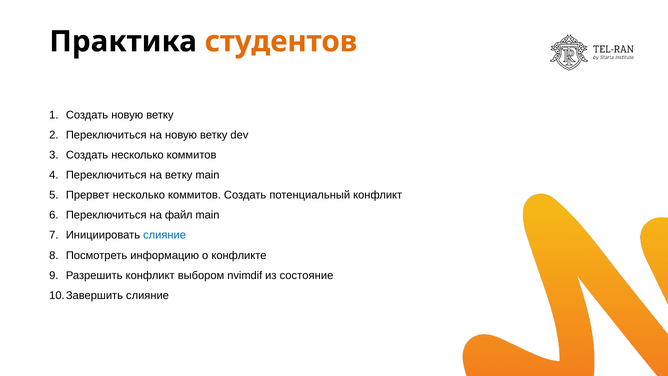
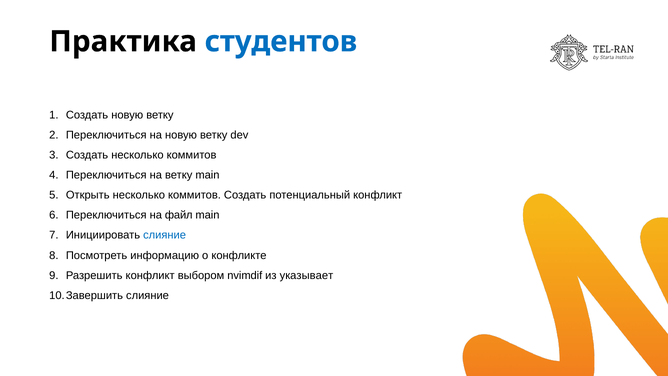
студентов colour: orange -> blue (281, 42)
Прервет: Прервет -> Открыть (88, 195)
состояние: состояние -> указывает (306, 275)
